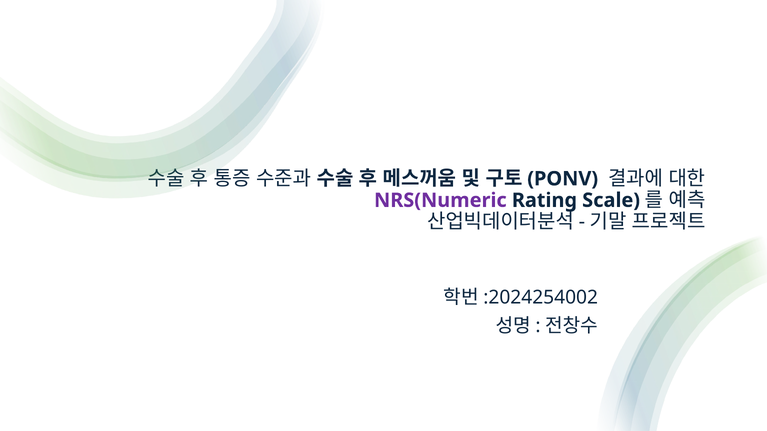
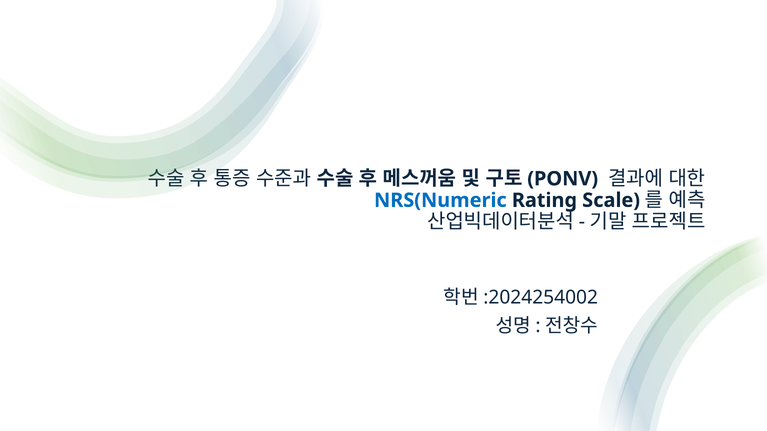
NRS(Numeric colour: purple -> blue (440, 200)
